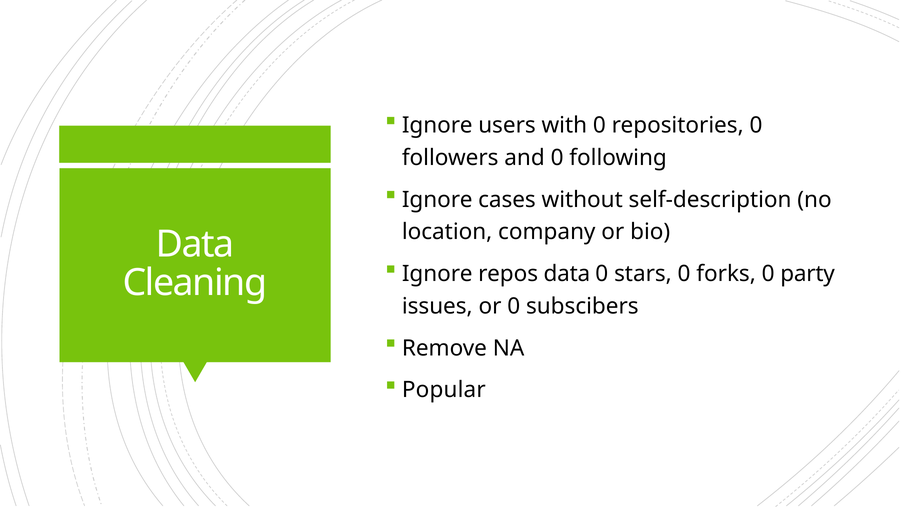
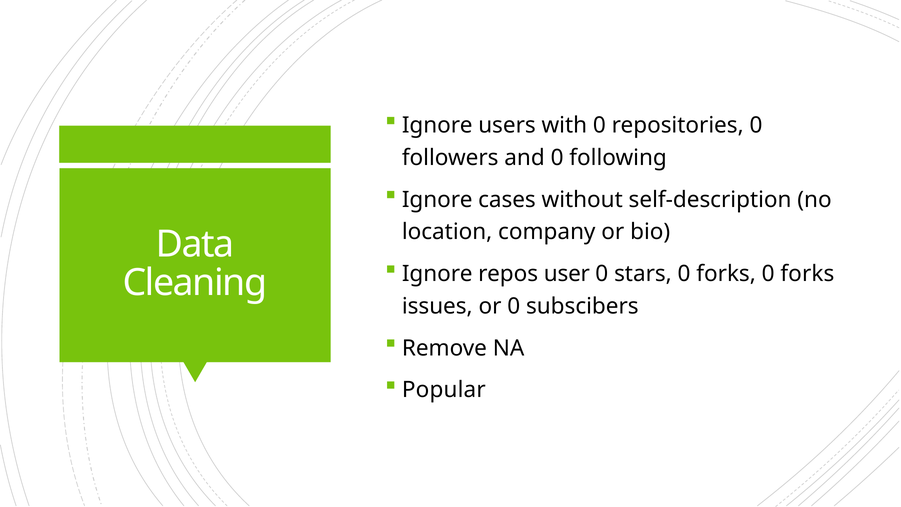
repos data: data -> user (567, 274)
forks 0 party: party -> forks (807, 274)
